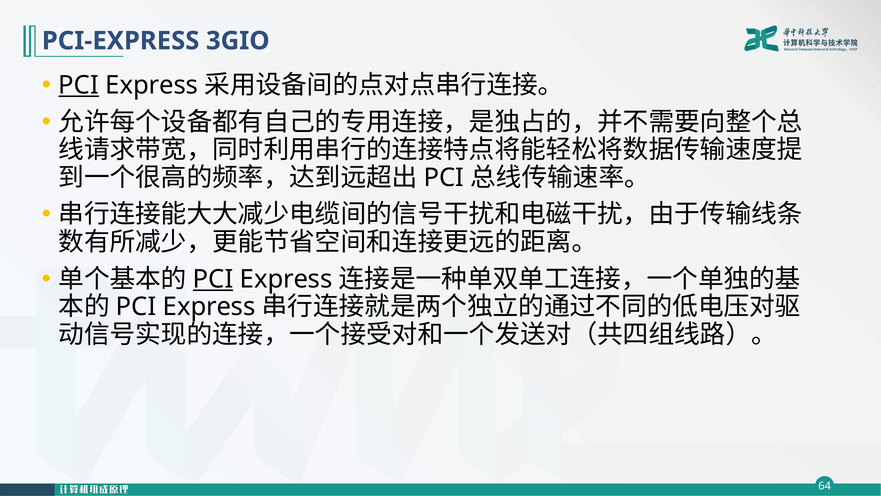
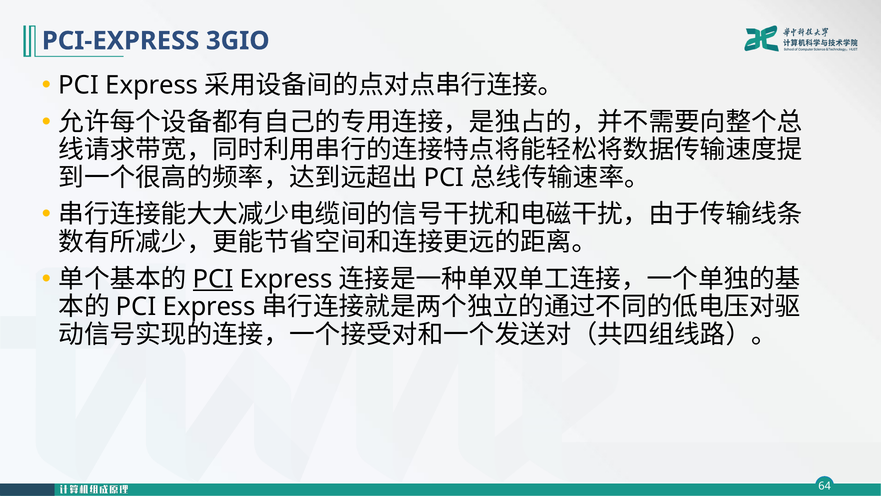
PCI underline: present -> none (79, 85)
